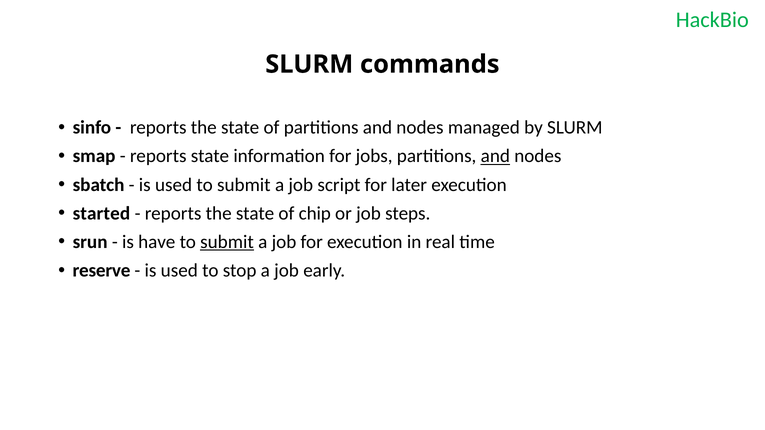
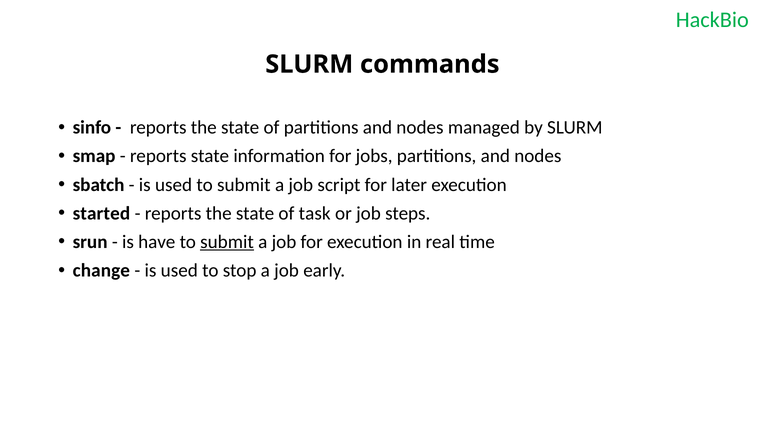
and underline: present -> none (495, 156)
chip: chip -> task (315, 213)
reserve: reserve -> change (101, 271)
